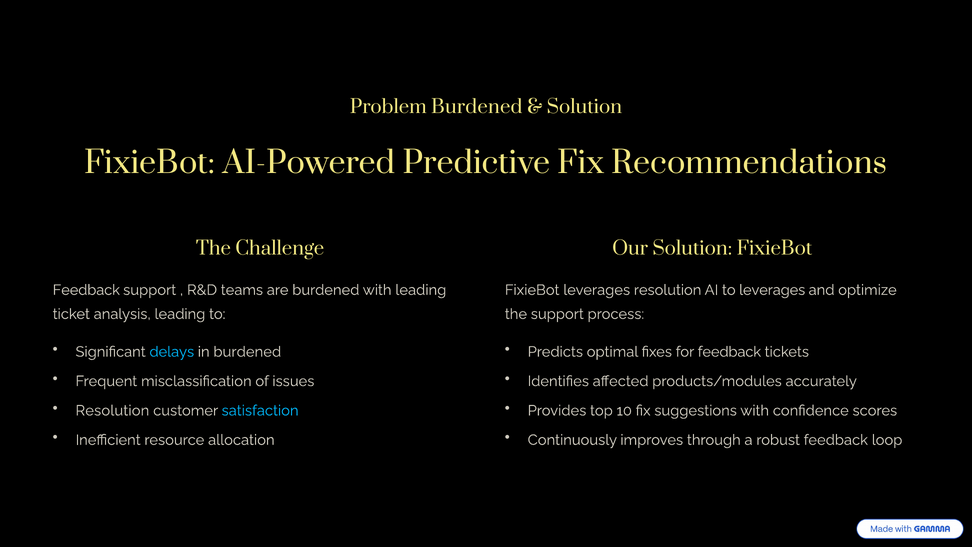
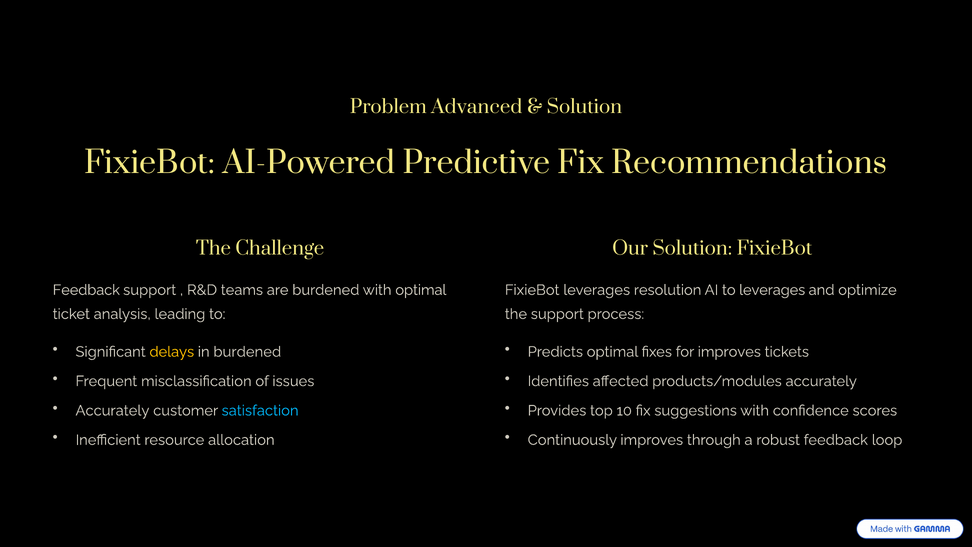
Problem Burdened: Burdened -> Advanced (477, 107)
with leading: leading -> optimal (421, 290)
delays colour: light blue -> yellow (172, 352)
for feedback: feedback -> improves (729, 352)
Resolution: Resolution -> Accurately (112, 410)
